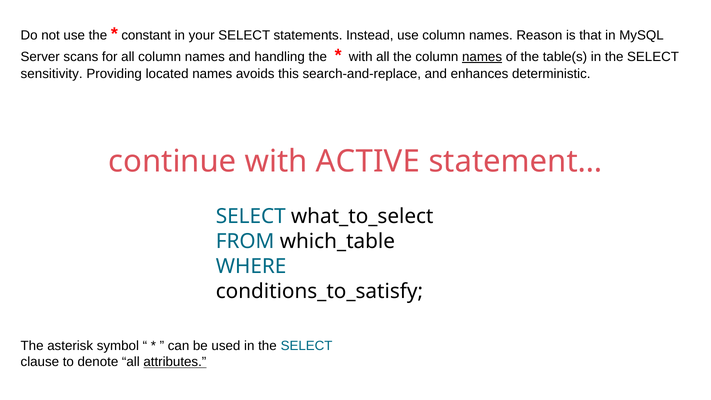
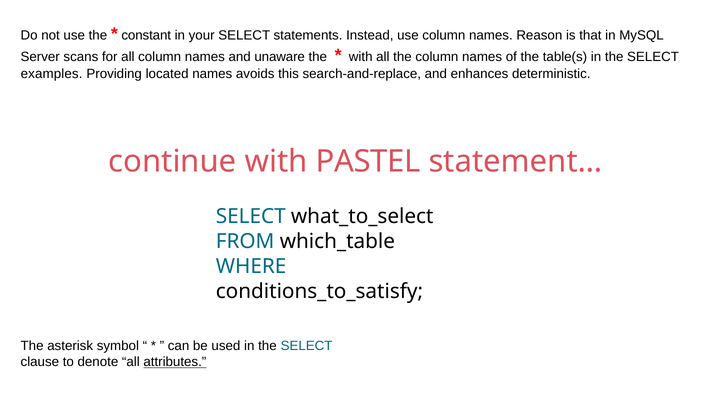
handling: handling -> unaware (280, 57)
names underline: present -> none (482, 57)
sensitivity: sensitivity -> examples (52, 74)
ACTIVE: ACTIVE -> PASTEL (368, 161)
